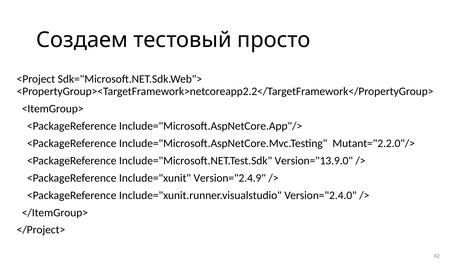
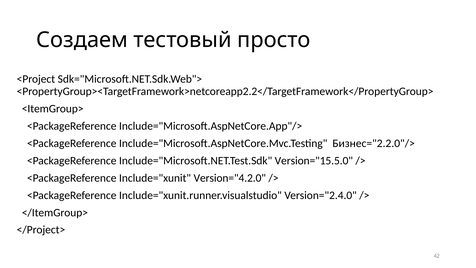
Mutant="2.2.0"/>: Mutant="2.2.0"/> -> Бизнес="2.2.0"/> (374, 143)
Version="13.9.0: Version="13.9.0 -> Version="15.5.0 (314, 161)
Version="2.4.9: Version="2.4.9 -> Version="4.2.0 (230, 178)
